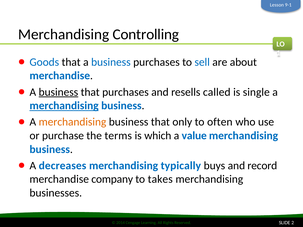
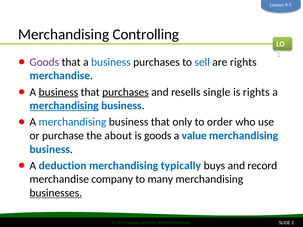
Goods colour: blue -> purple (44, 62)
are about: about -> rights (243, 62)
purchases underline: none -> present (125, 92)
called: called -> single (217, 92)
is single: single -> rights (256, 92)
merchandising colour: orange -> blue (72, 122)
often: often -> order (220, 122)
terms: terms -> about (118, 136)
is which: which -> goods (158, 136)
decreases: decreases -> deduction (63, 166)
takes: takes -> many (160, 179)
businesses underline: none -> present (56, 193)
